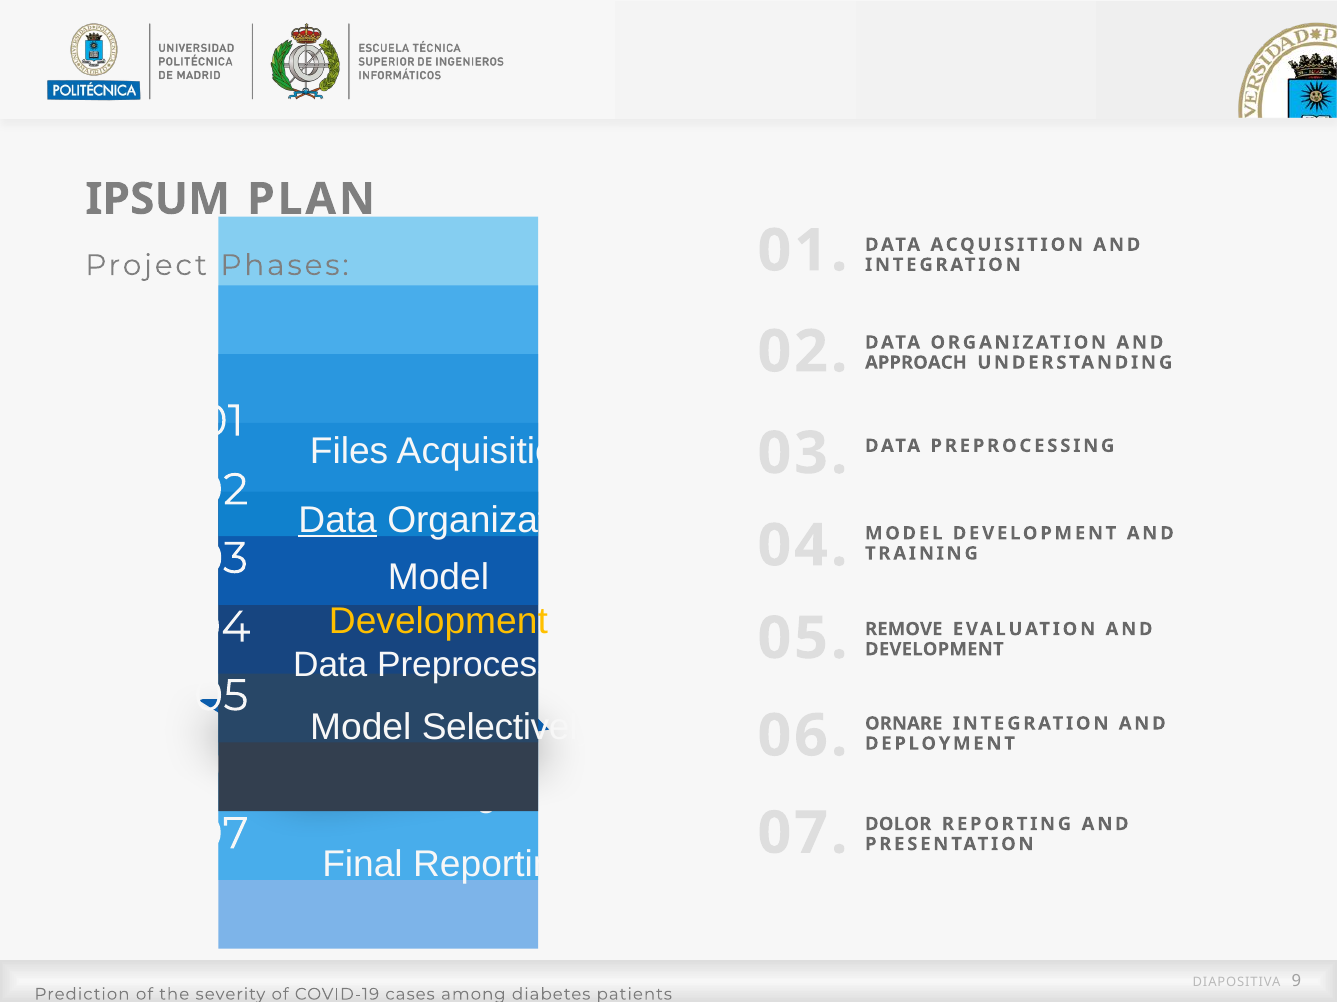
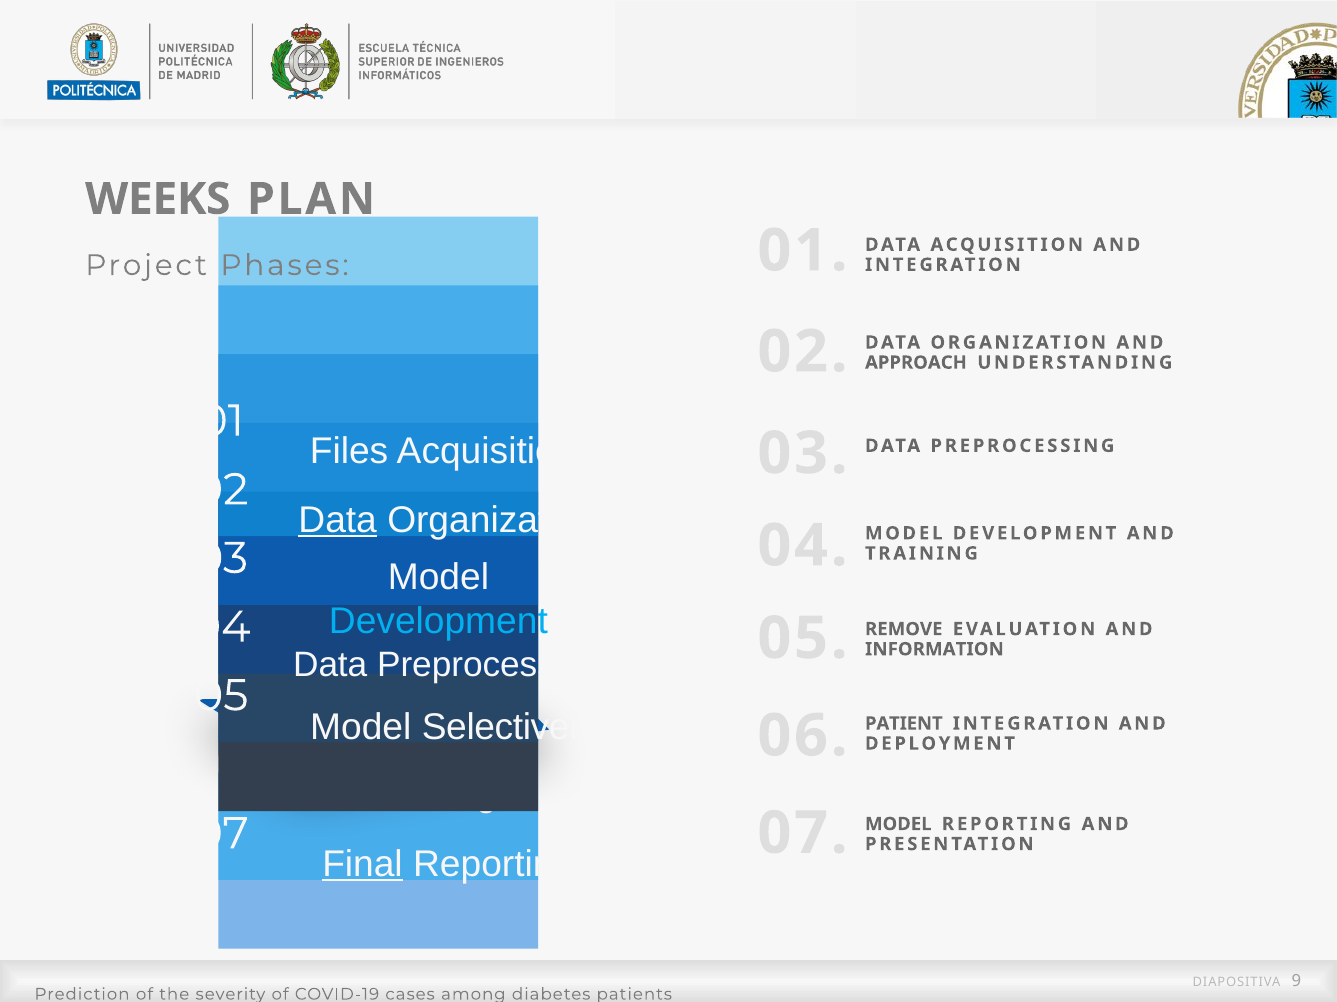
IPSUM: IPSUM -> WEEKS (158, 199)
Development colour: yellow -> light blue (438, 622)
DEVELOPMENT: DEVELOPMENT -> INFORMATION (934, 650)
ORNARE: ORNARE -> PATIENT (904, 724)
DOLOR: DOLOR -> MODEL (898, 825)
Final underline: none -> present (363, 864)
